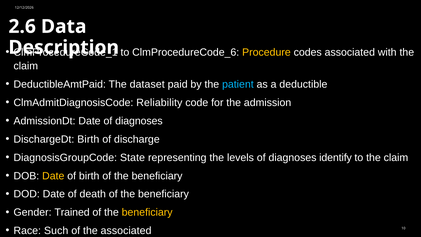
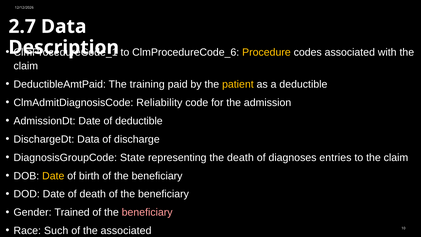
2.6: 2.6 -> 2.7 (22, 26)
dataset: dataset -> training (147, 84)
patient colour: light blue -> yellow (238, 84)
Date of diagnoses: diagnoses -> deductible (139, 121)
DischargeDt Birth: Birth -> Data (88, 139)
the levels: levels -> death (240, 157)
identify: identify -> entries (335, 157)
beneficiary colour: yellow -> pink (147, 212)
